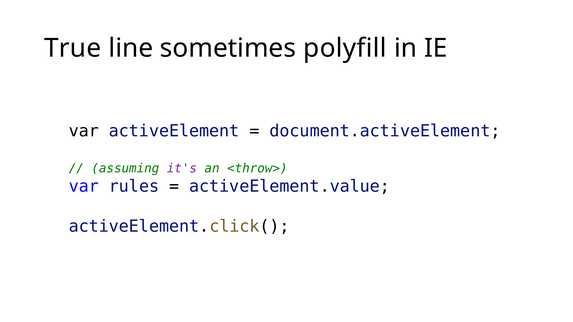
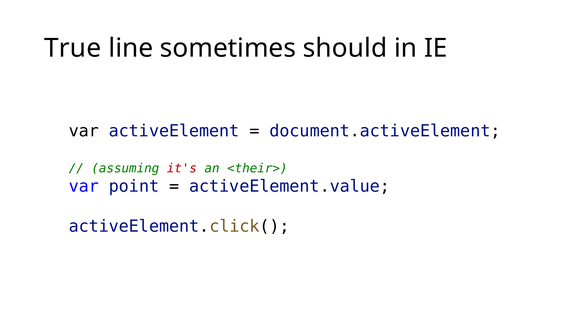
polyfill: polyfill -> should (345, 48)
it's colour: purple -> red (182, 169)
<throw>: <throw> -> <their> (257, 169)
rules: rules -> point (134, 186)
